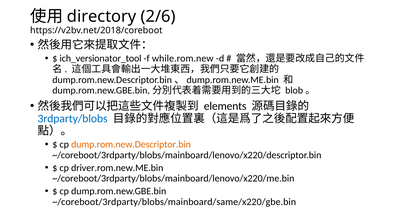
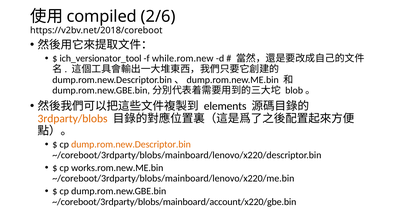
directory: directory -> compiled (102, 17)
3rdparty/blobs colour: blue -> orange (73, 119)
driver.rom.new.ME.bin: driver.rom.new.ME.bin -> works.rom.new.ME.bin (117, 168)
~/coreboot/3rdparty/blobs/mainboard/same/x220/gbe.bin: ~/coreboot/3rdparty/blobs/mainboard/same/x220/gbe.bin -> ~/coreboot/3rdparty/blobs/mainboard/account/x220/gbe.bin (174, 202)
